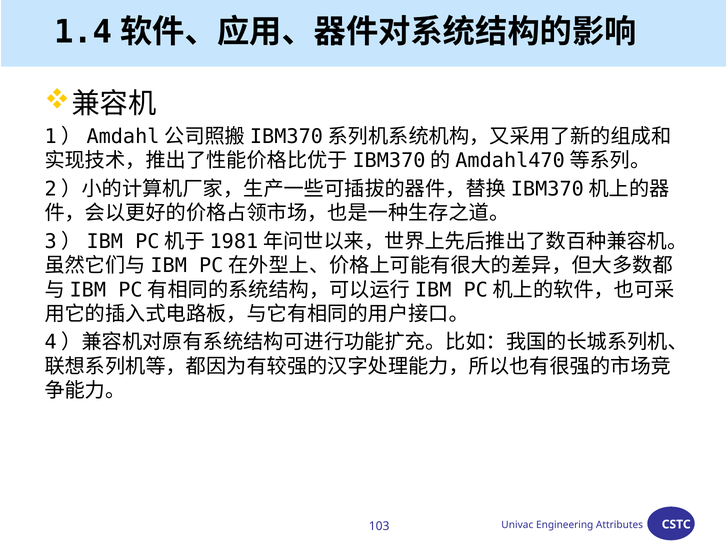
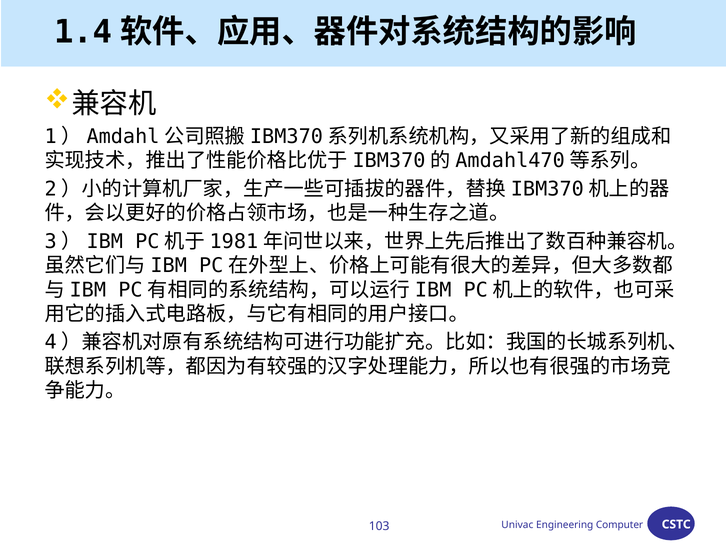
Attributes: Attributes -> Computer (620, 525)
